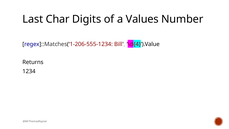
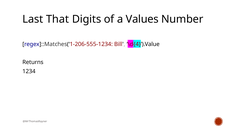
Char: Char -> That (58, 19)
